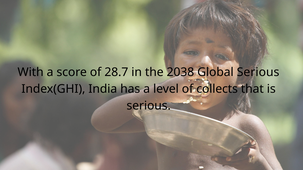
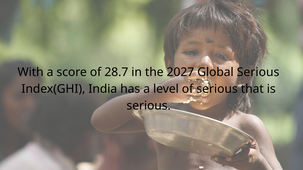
2038: 2038 -> 2027 (180, 72)
of collects: collects -> serious (217, 89)
